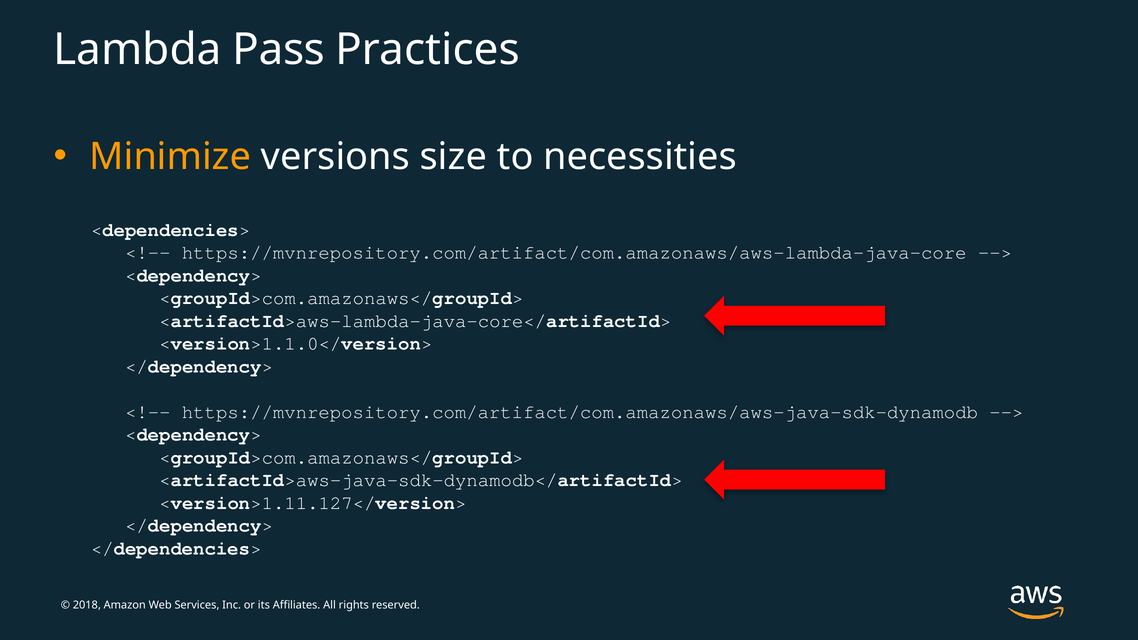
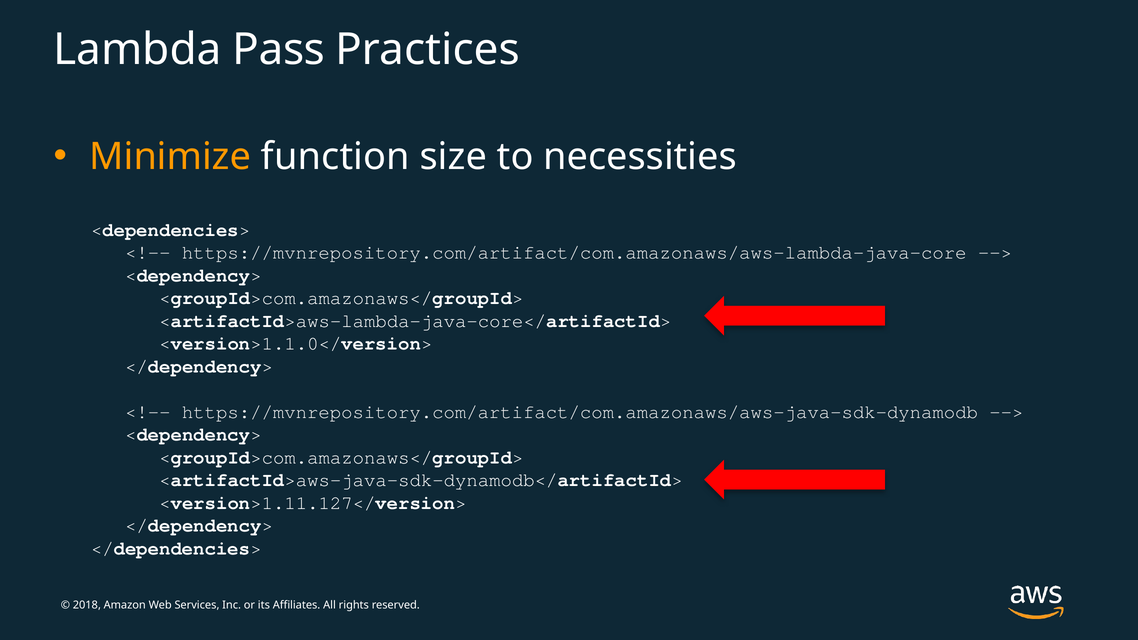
versions: versions -> function (335, 157)
